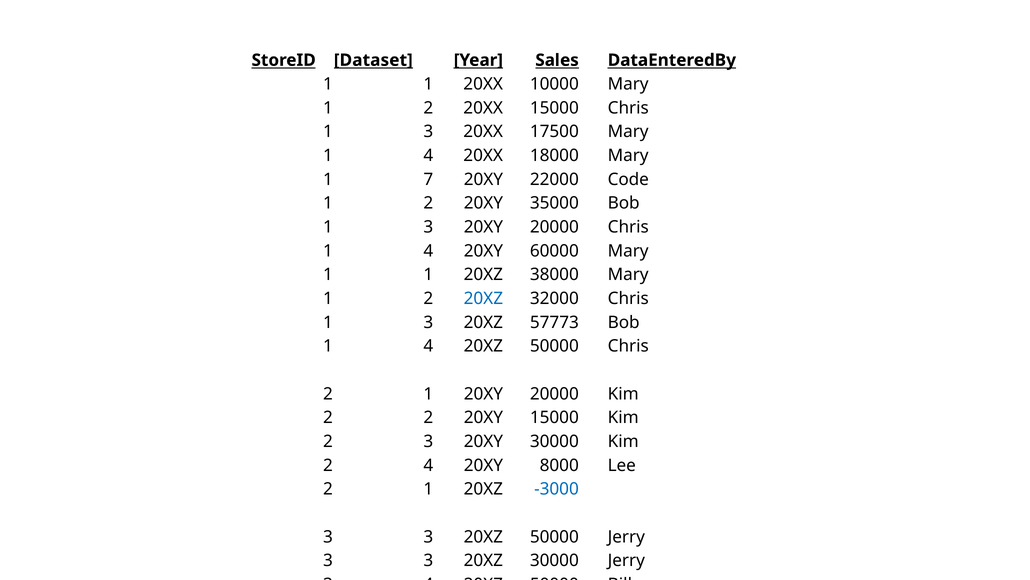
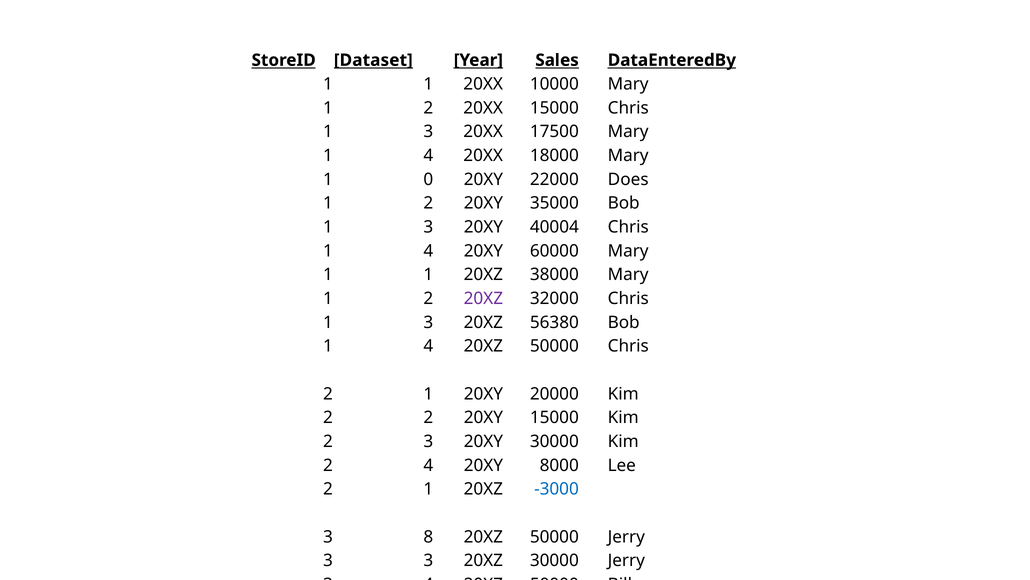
7: 7 -> 0 (428, 179)
Code: Code -> Does (628, 179)
3 20XY 20000: 20000 -> 40004 (554, 227)
20XZ colour: blue -> purple (483, 298)
57773: 57773 -> 56380 (554, 322)
3: 3 -> 8 (428, 536)
